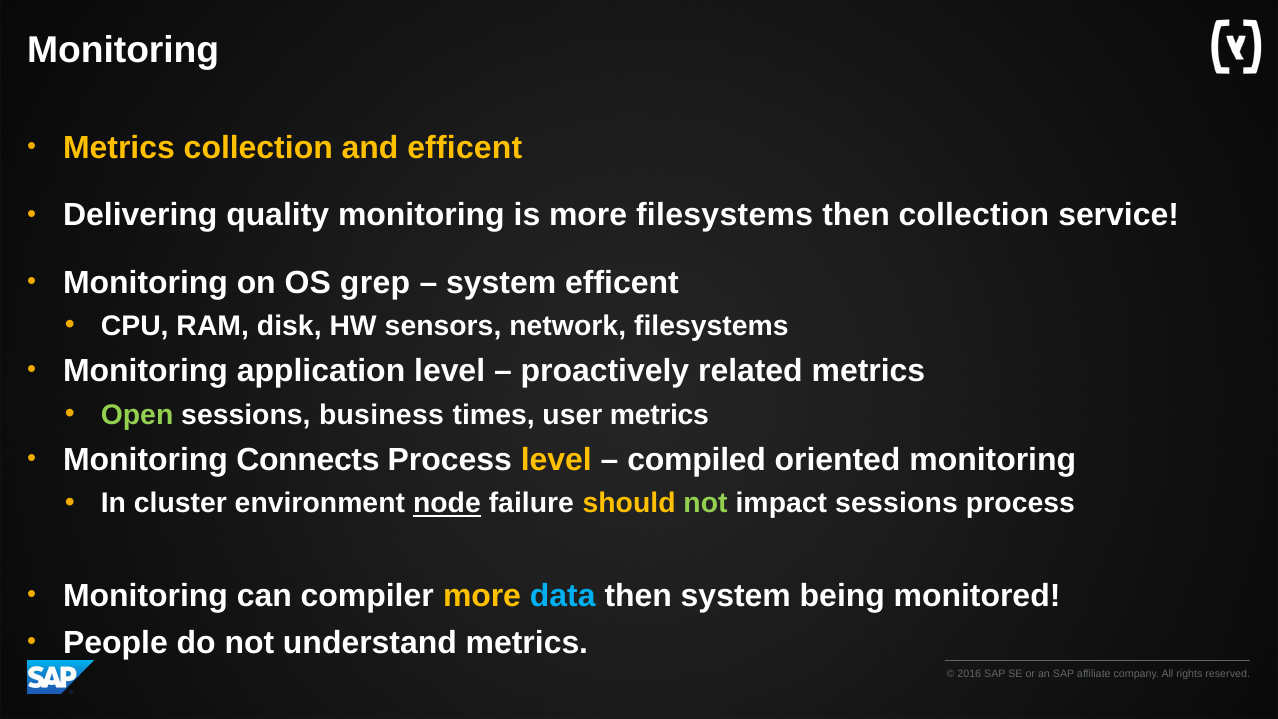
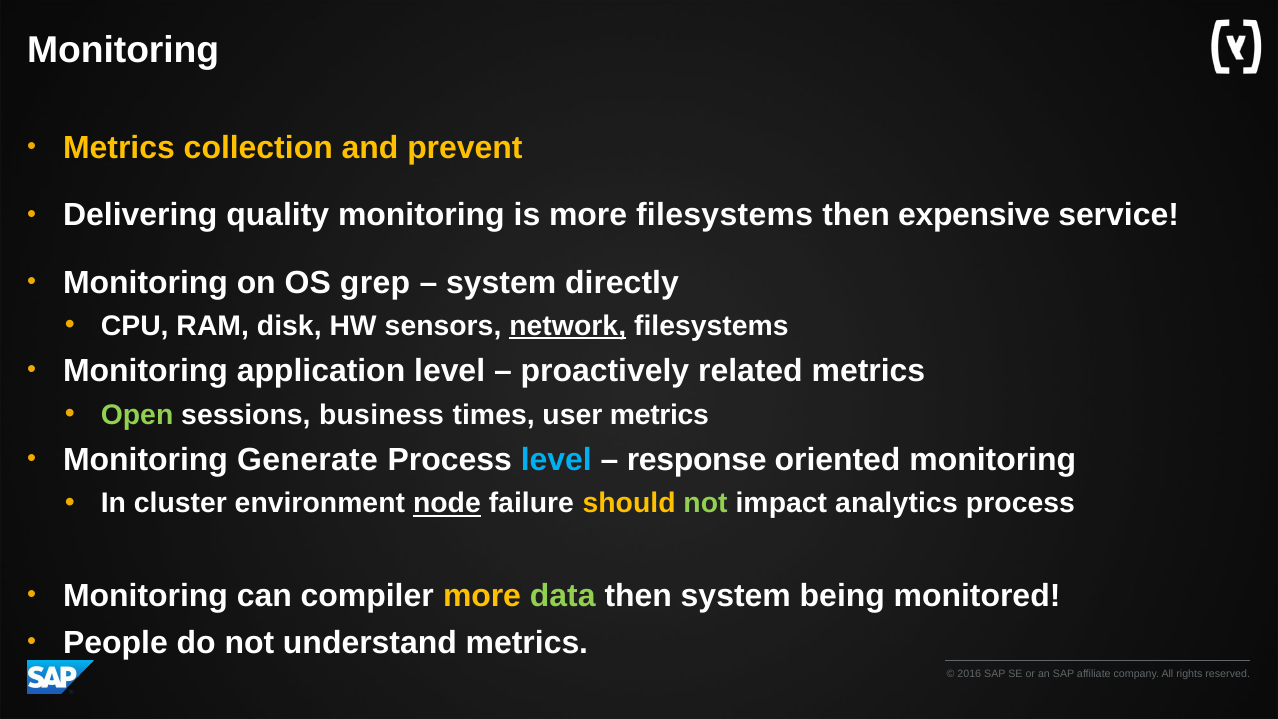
and efficent: efficent -> prevent (465, 148)
then collection: collection -> expensive (974, 215)
system efficent: efficent -> directly (622, 282)
network underline: none -> present (568, 326)
Connects: Connects -> Generate (308, 460)
level colour: yellow -> light blue (556, 460)
compiled: compiled -> response (697, 460)
impact sessions: sessions -> analytics (896, 504)
data colour: light blue -> light green (563, 596)
